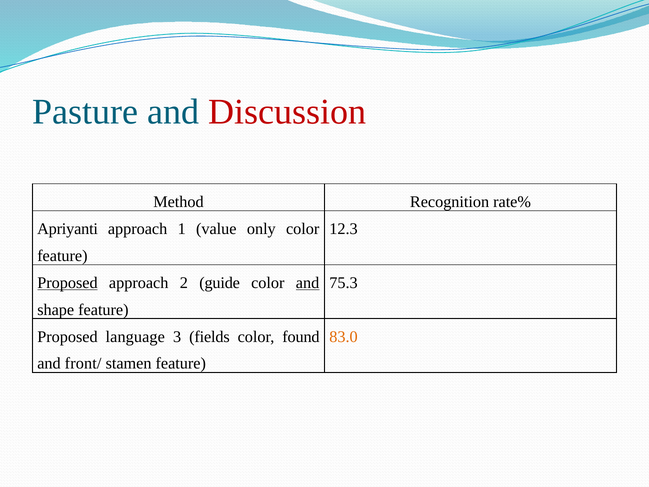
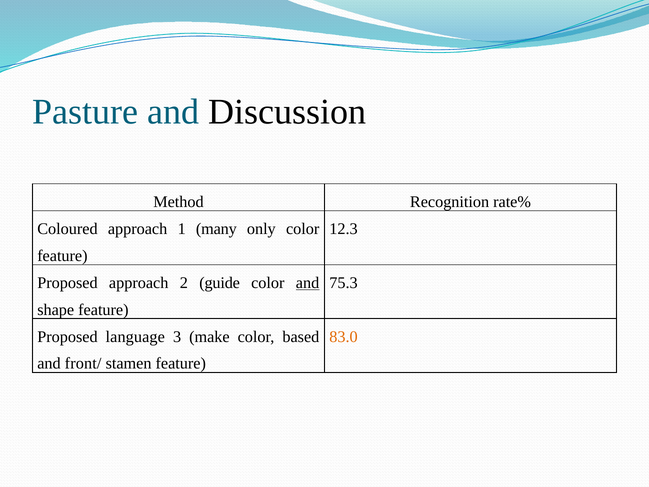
Discussion colour: red -> black (287, 112)
Apriyanti: Apriyanti -> Coloured (67, 229)
value: value -> many (216, 229)
Proposed underline: present -> none (67, 283)
fields: fields -> make (209, 337)
found: found -> based (301, 337)
